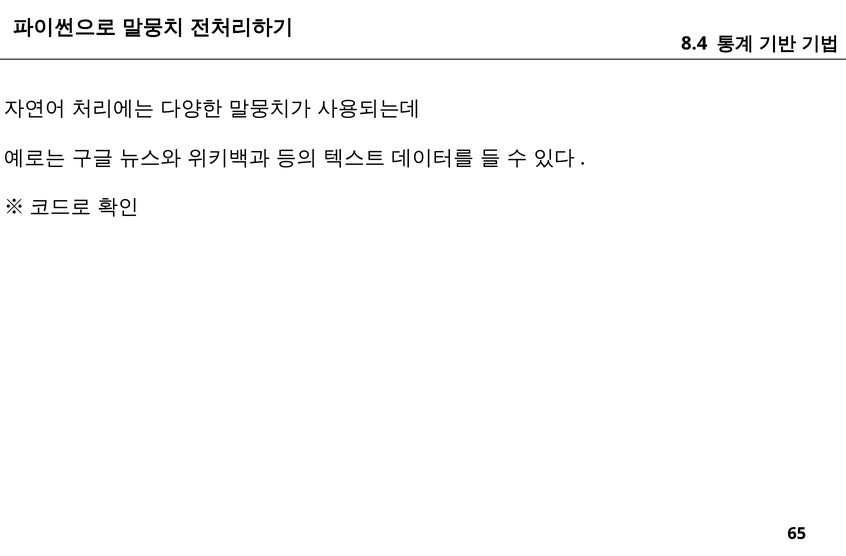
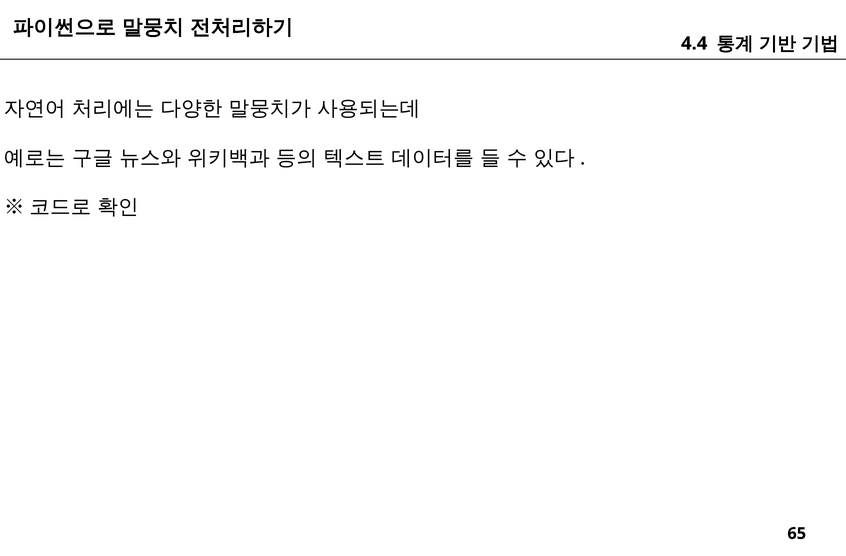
8.4: 8.4 -> 4.4 (694, 43)
